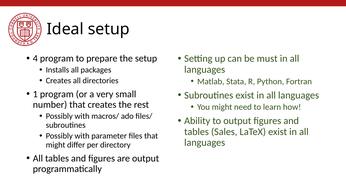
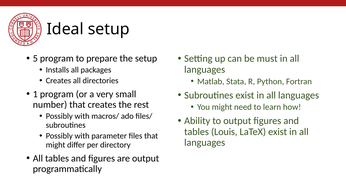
4: 4 -> 5 (35, 58)
Sales: Sales -> Louis (224, 131)
